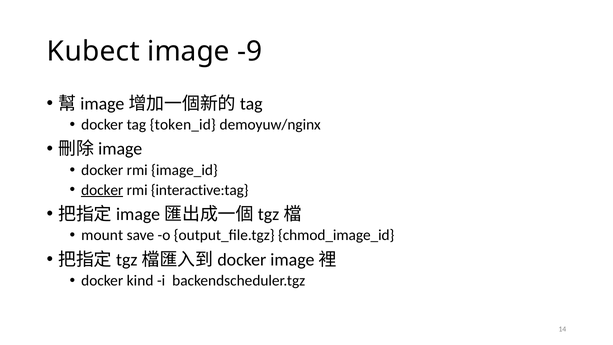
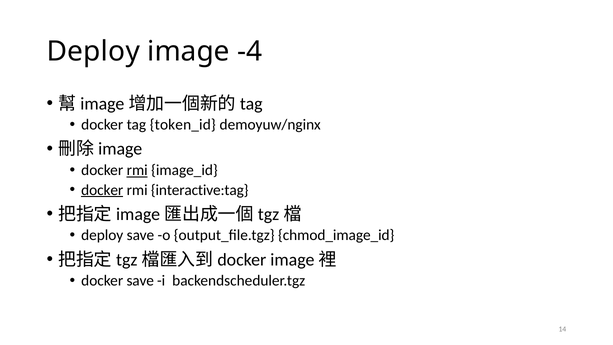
Kubect: Kubect -> Deploy (93, 51)
-9: -9 -> -4 (250, 51)
rmi underline: none -> present (137, 170)
mount: mount -> deploy (102, 235)
docker kind: kind -> save (140, 281)
